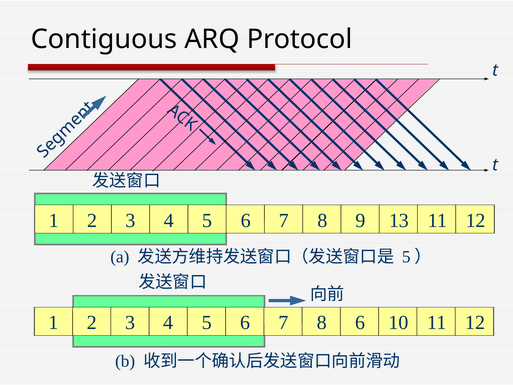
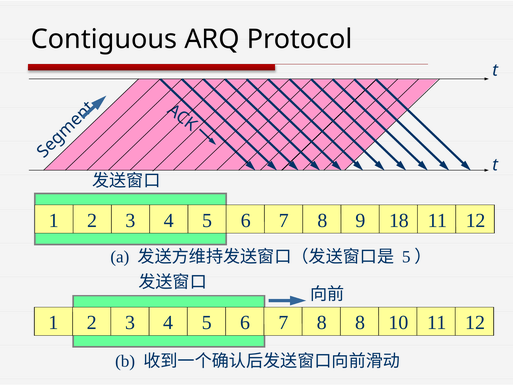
13: 13 -> 18 (399, 220)
8 6: 6 -> 8 (360, 323)
